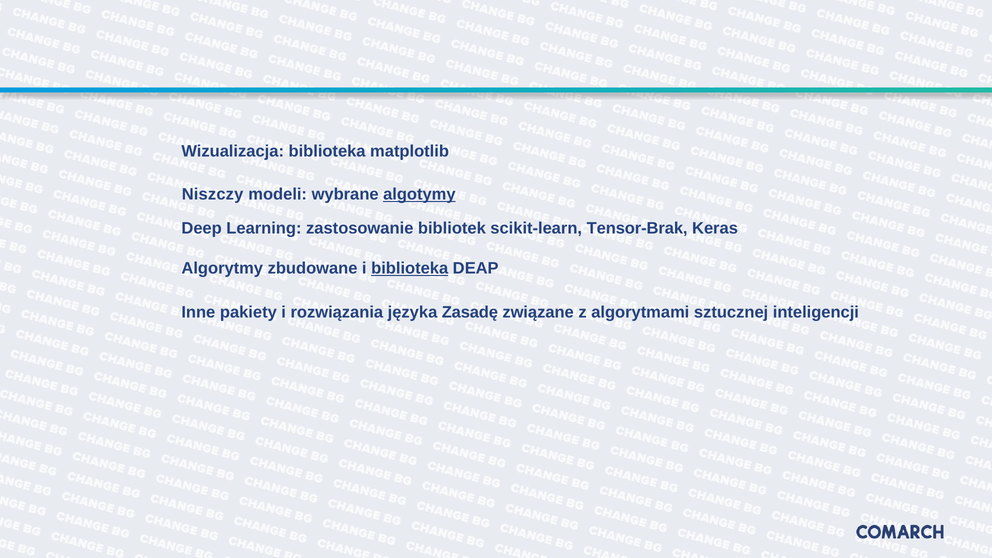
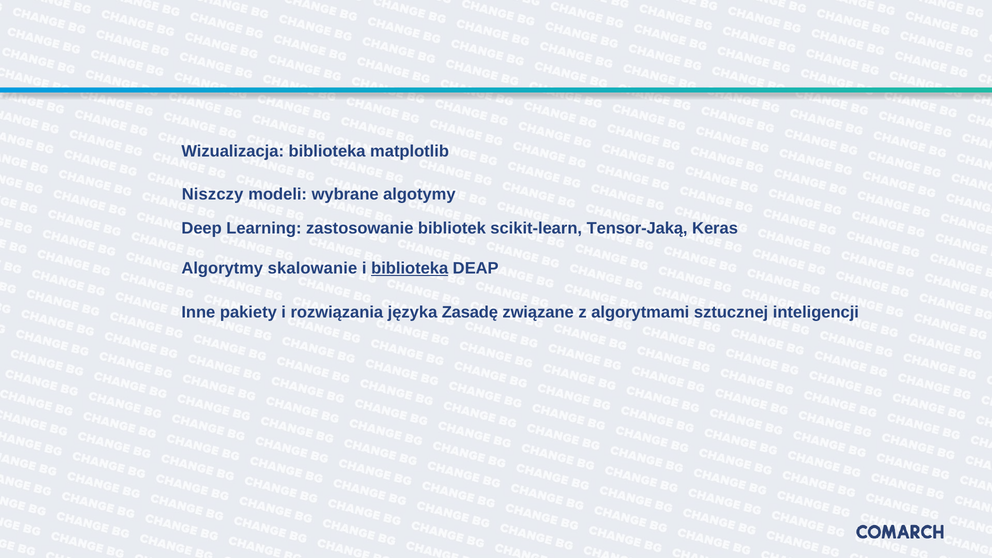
algotymy underline: present -> none (419, 195)
Tensor-Brak: Tensor-Brak -> Tensor-Jaką (637, 228)
zbudowane: zbudowane -> skalowanie (312, 269)
